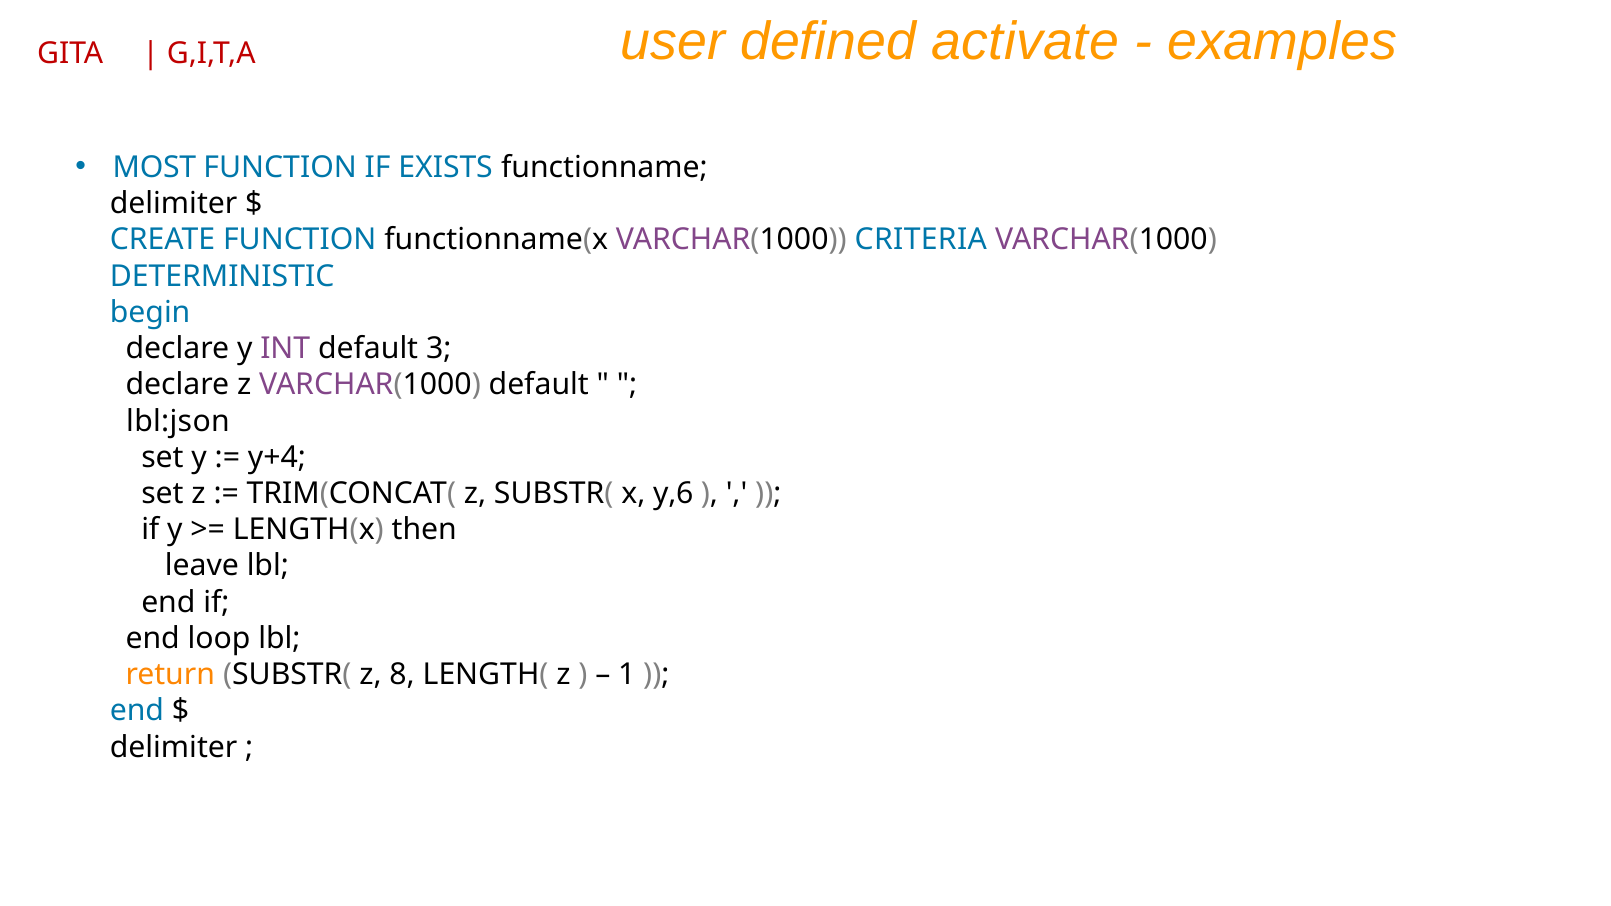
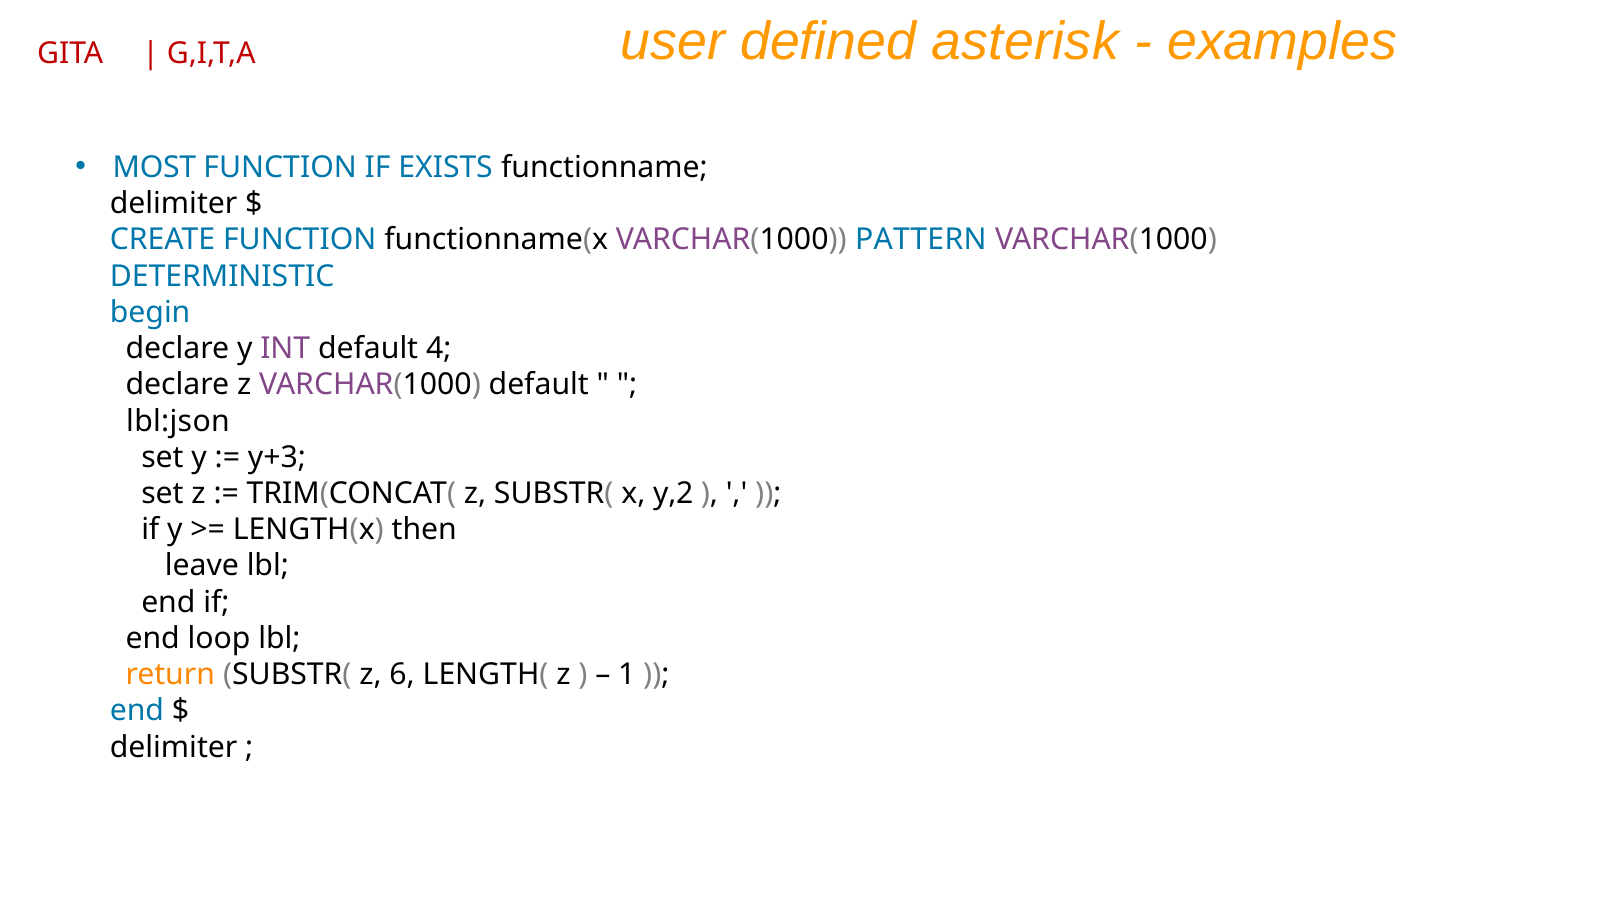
activate: activate -> asterisk (1025, 42)
CRITERIA: CRITERIA -> PATTERN (921, 240)
3: 3 -> 4 (439, 349)
y+4: y+4 -> y+3 (277, 457)
y,6: y,6 -> y,2 (673, 494)
8: 8 -> 6 (402, 675)
